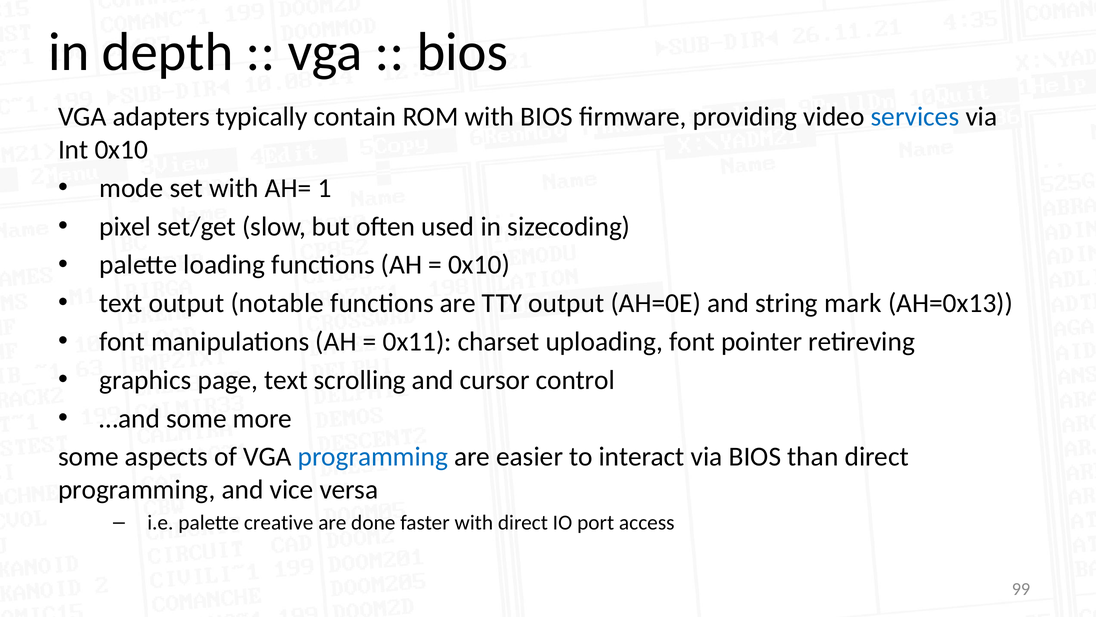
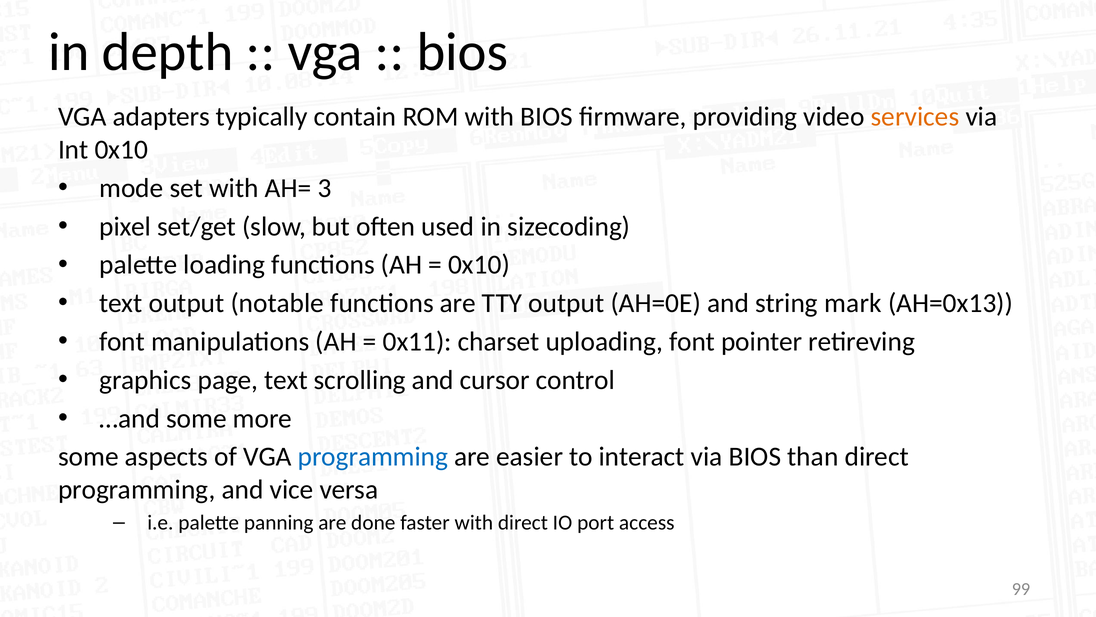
services colour: blue -> orange (915, 117)
1: 1 -> 3 (324, 188)
creative: creative -> panning (279, 522)
